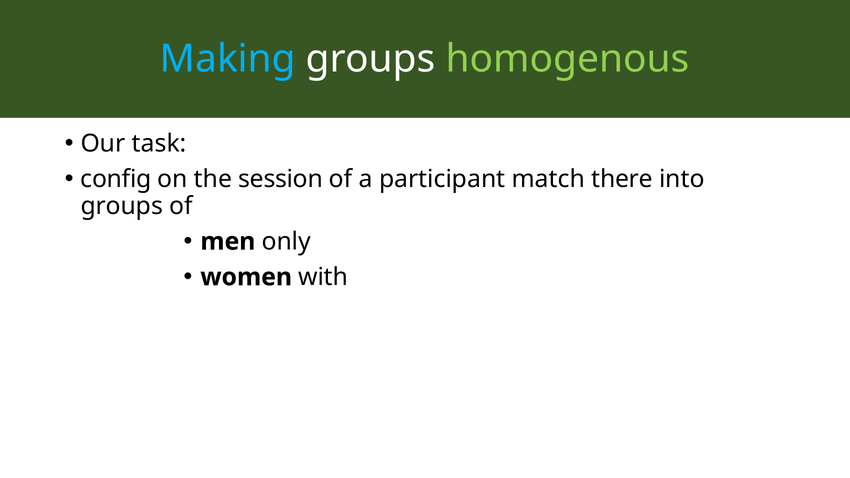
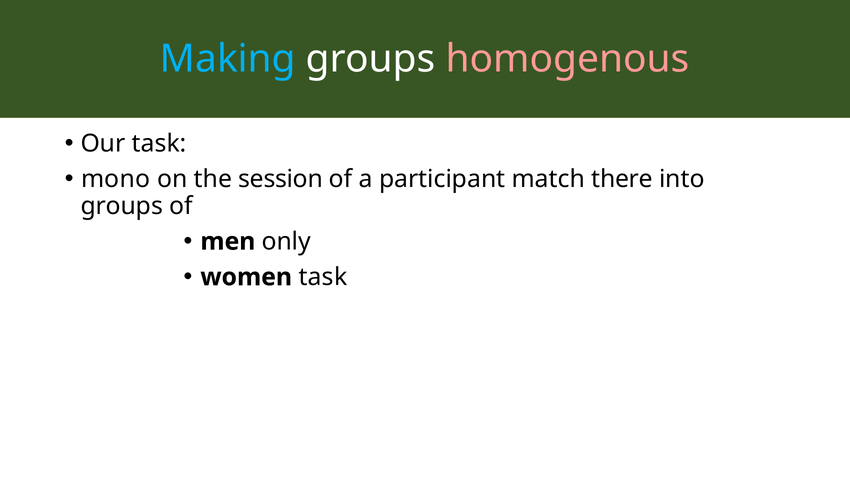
homogenous colour: light green -> pink (568, 59)
config: config -> mono (116, 179)
women with: with -> task (323, 277)
